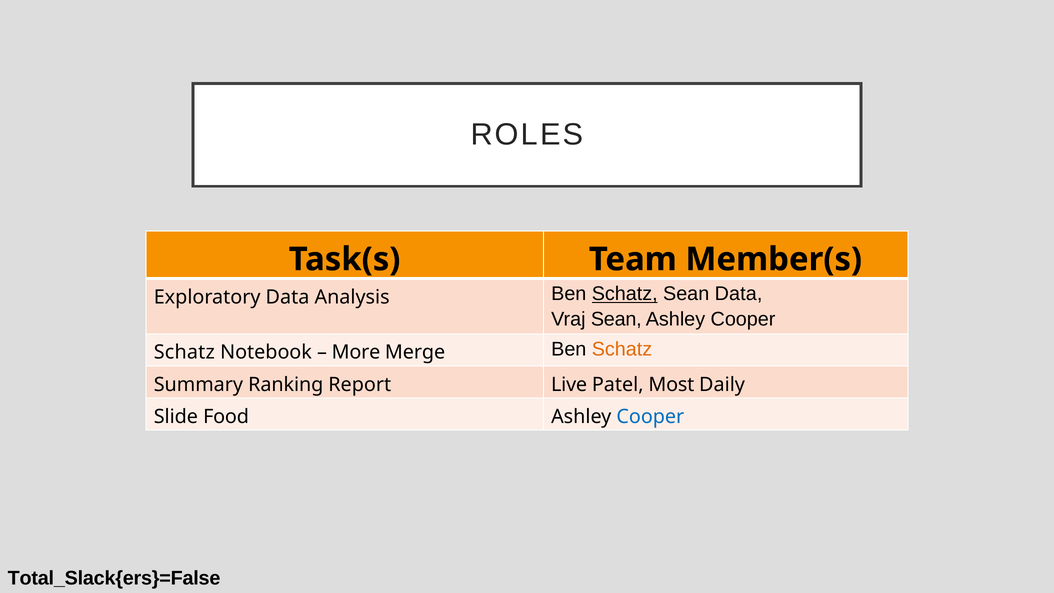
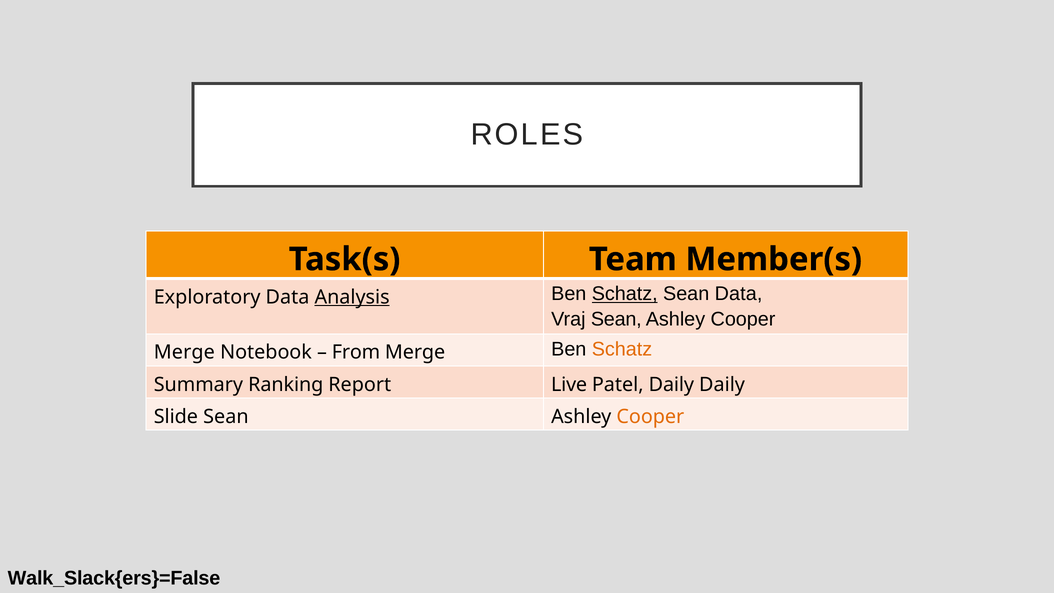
Analysis underline: none -> present (352, 297)
Schatz: Schatz -> Merge (184, 352)
More: More -> From (356, 352)
Patel Most: Most -> Daily (671, 384)
Slide Food: Food -> Sean (226, 416)
Cooper colour: blue -> orange (650, 416)
Total_Slack{ers}=False: Total_Slack{ers}=False -> Walk_Slack{ers}=False (114, 578)
